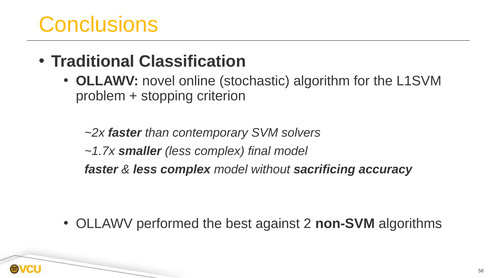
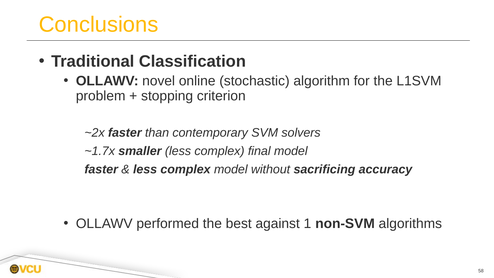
2: 2 -> 1 (307, 224)
